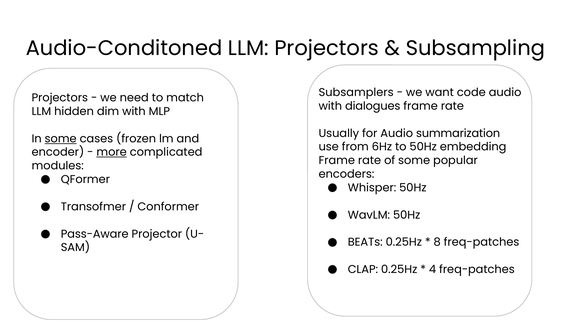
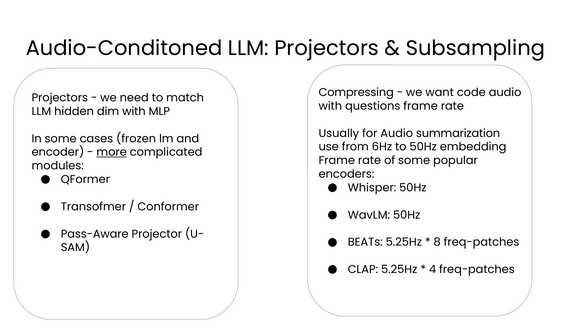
Subsamplers: Subsamplers -> Compressing (356, 92)
dialogues: dialogues -> questions (373, 106)
some underline: present -> none (61, 139)
BEATs 0.25Hz: 0.25Hz -> 5.25Hz (404, 242)
CLAP 0.25Hz: 0.25Hz -> 5.25Hz (399, 269)
